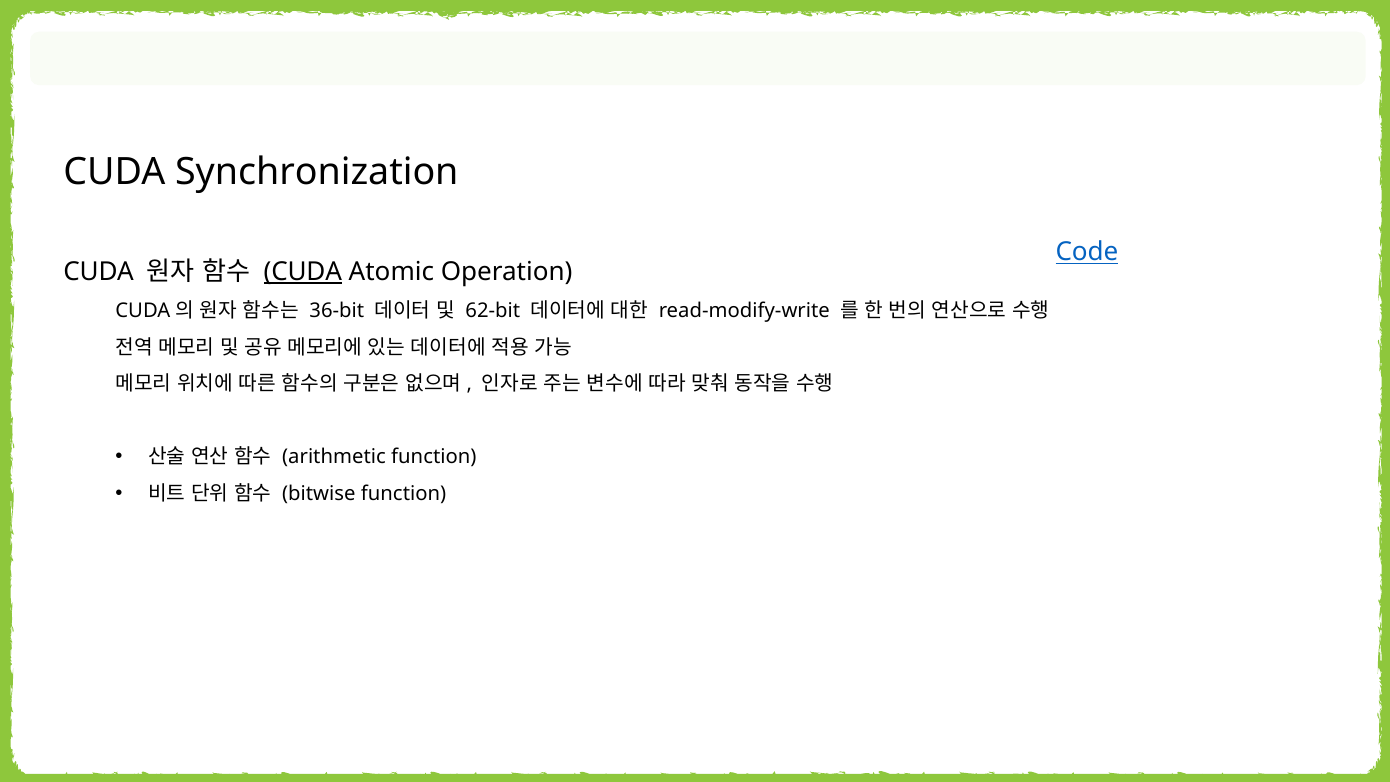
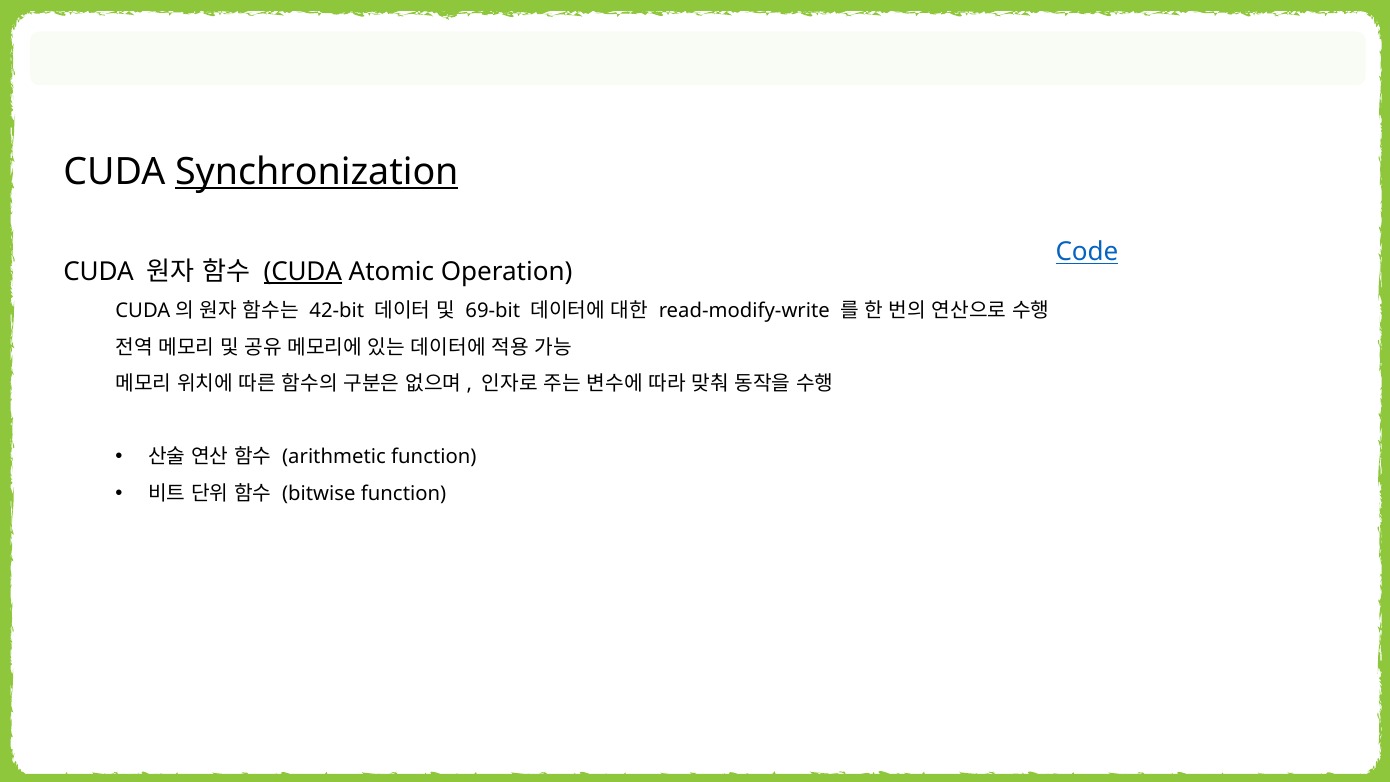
Synchronization underline: none -> present (317, 172)
36-bit: 36-bit -> 42-bit (337, 311)
62-bit: 62-bit -> 69-bit (493, 311)
